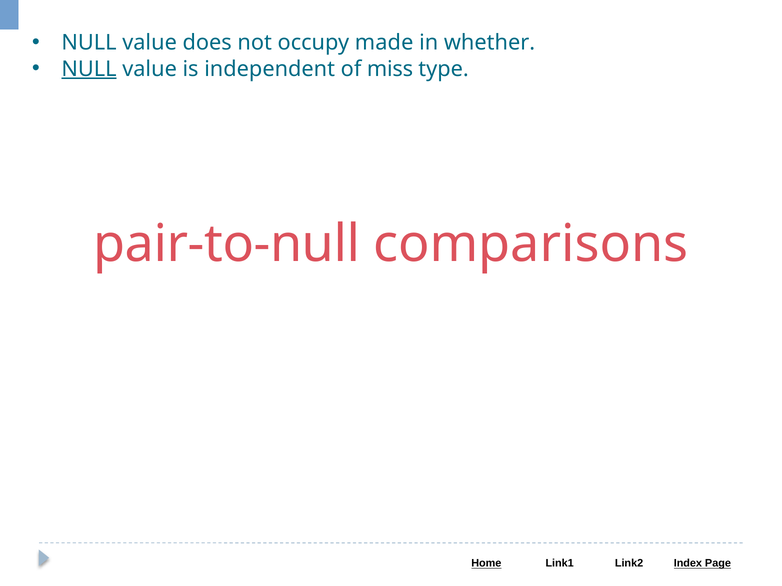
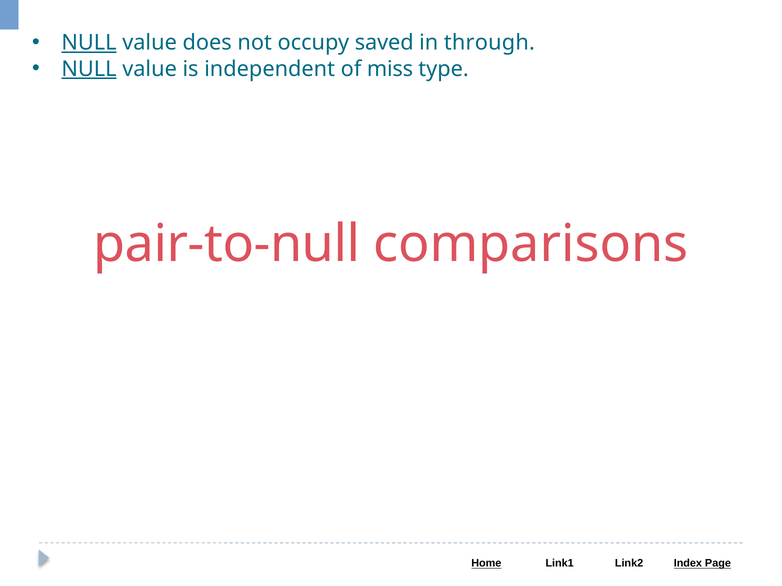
NULL underline: none -> present (89, 43)
made: made -> saved (384, 43)
whether: whether -> through (489, 43)
